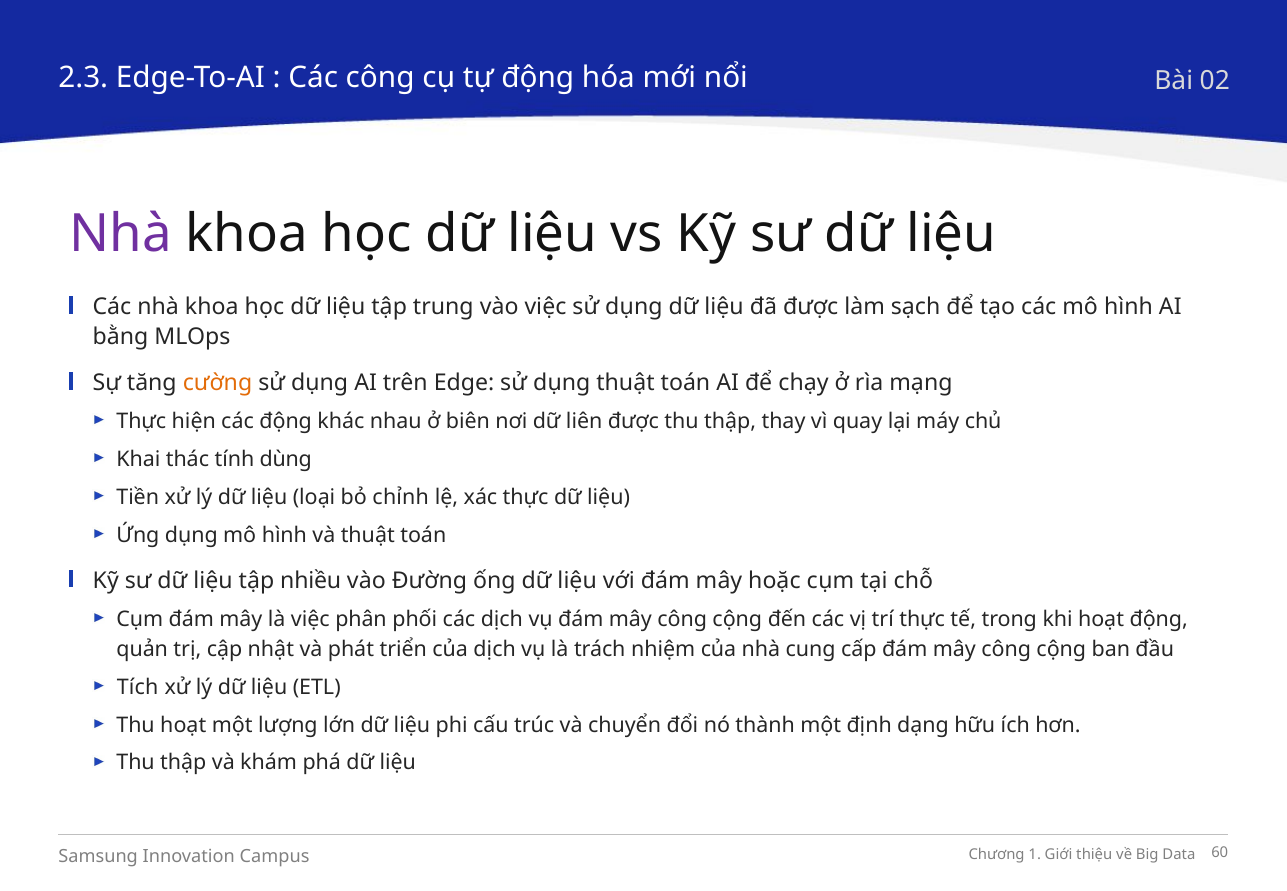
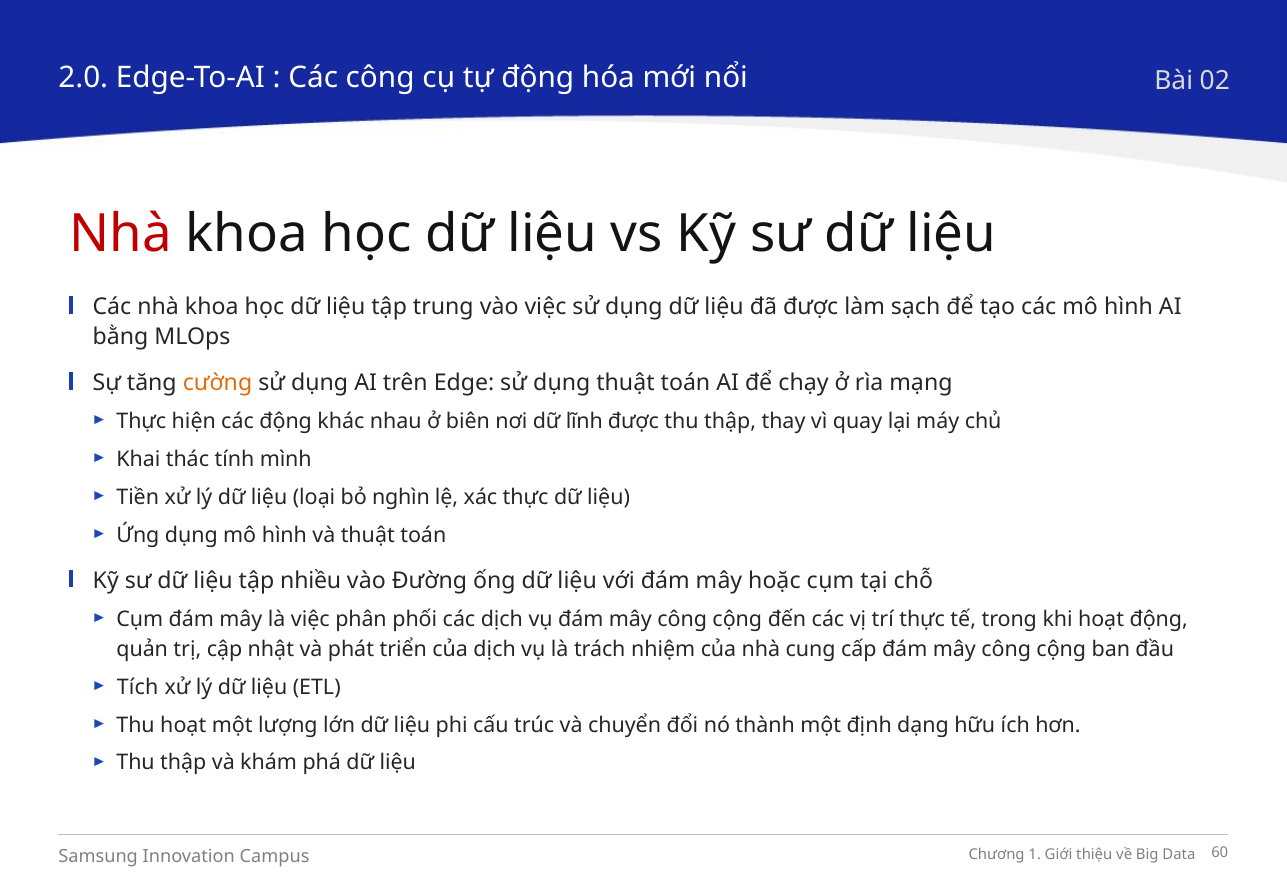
2.3: 2.3 -> 2.0 (83, 78)
Nhà colour: purple -> red (121, 234)
liên: liên -> lĩnh (584, 421)
dùng: dùng -> mình (286, 459)
chỉnh: chỉnh -> nghìn (401, 497)
